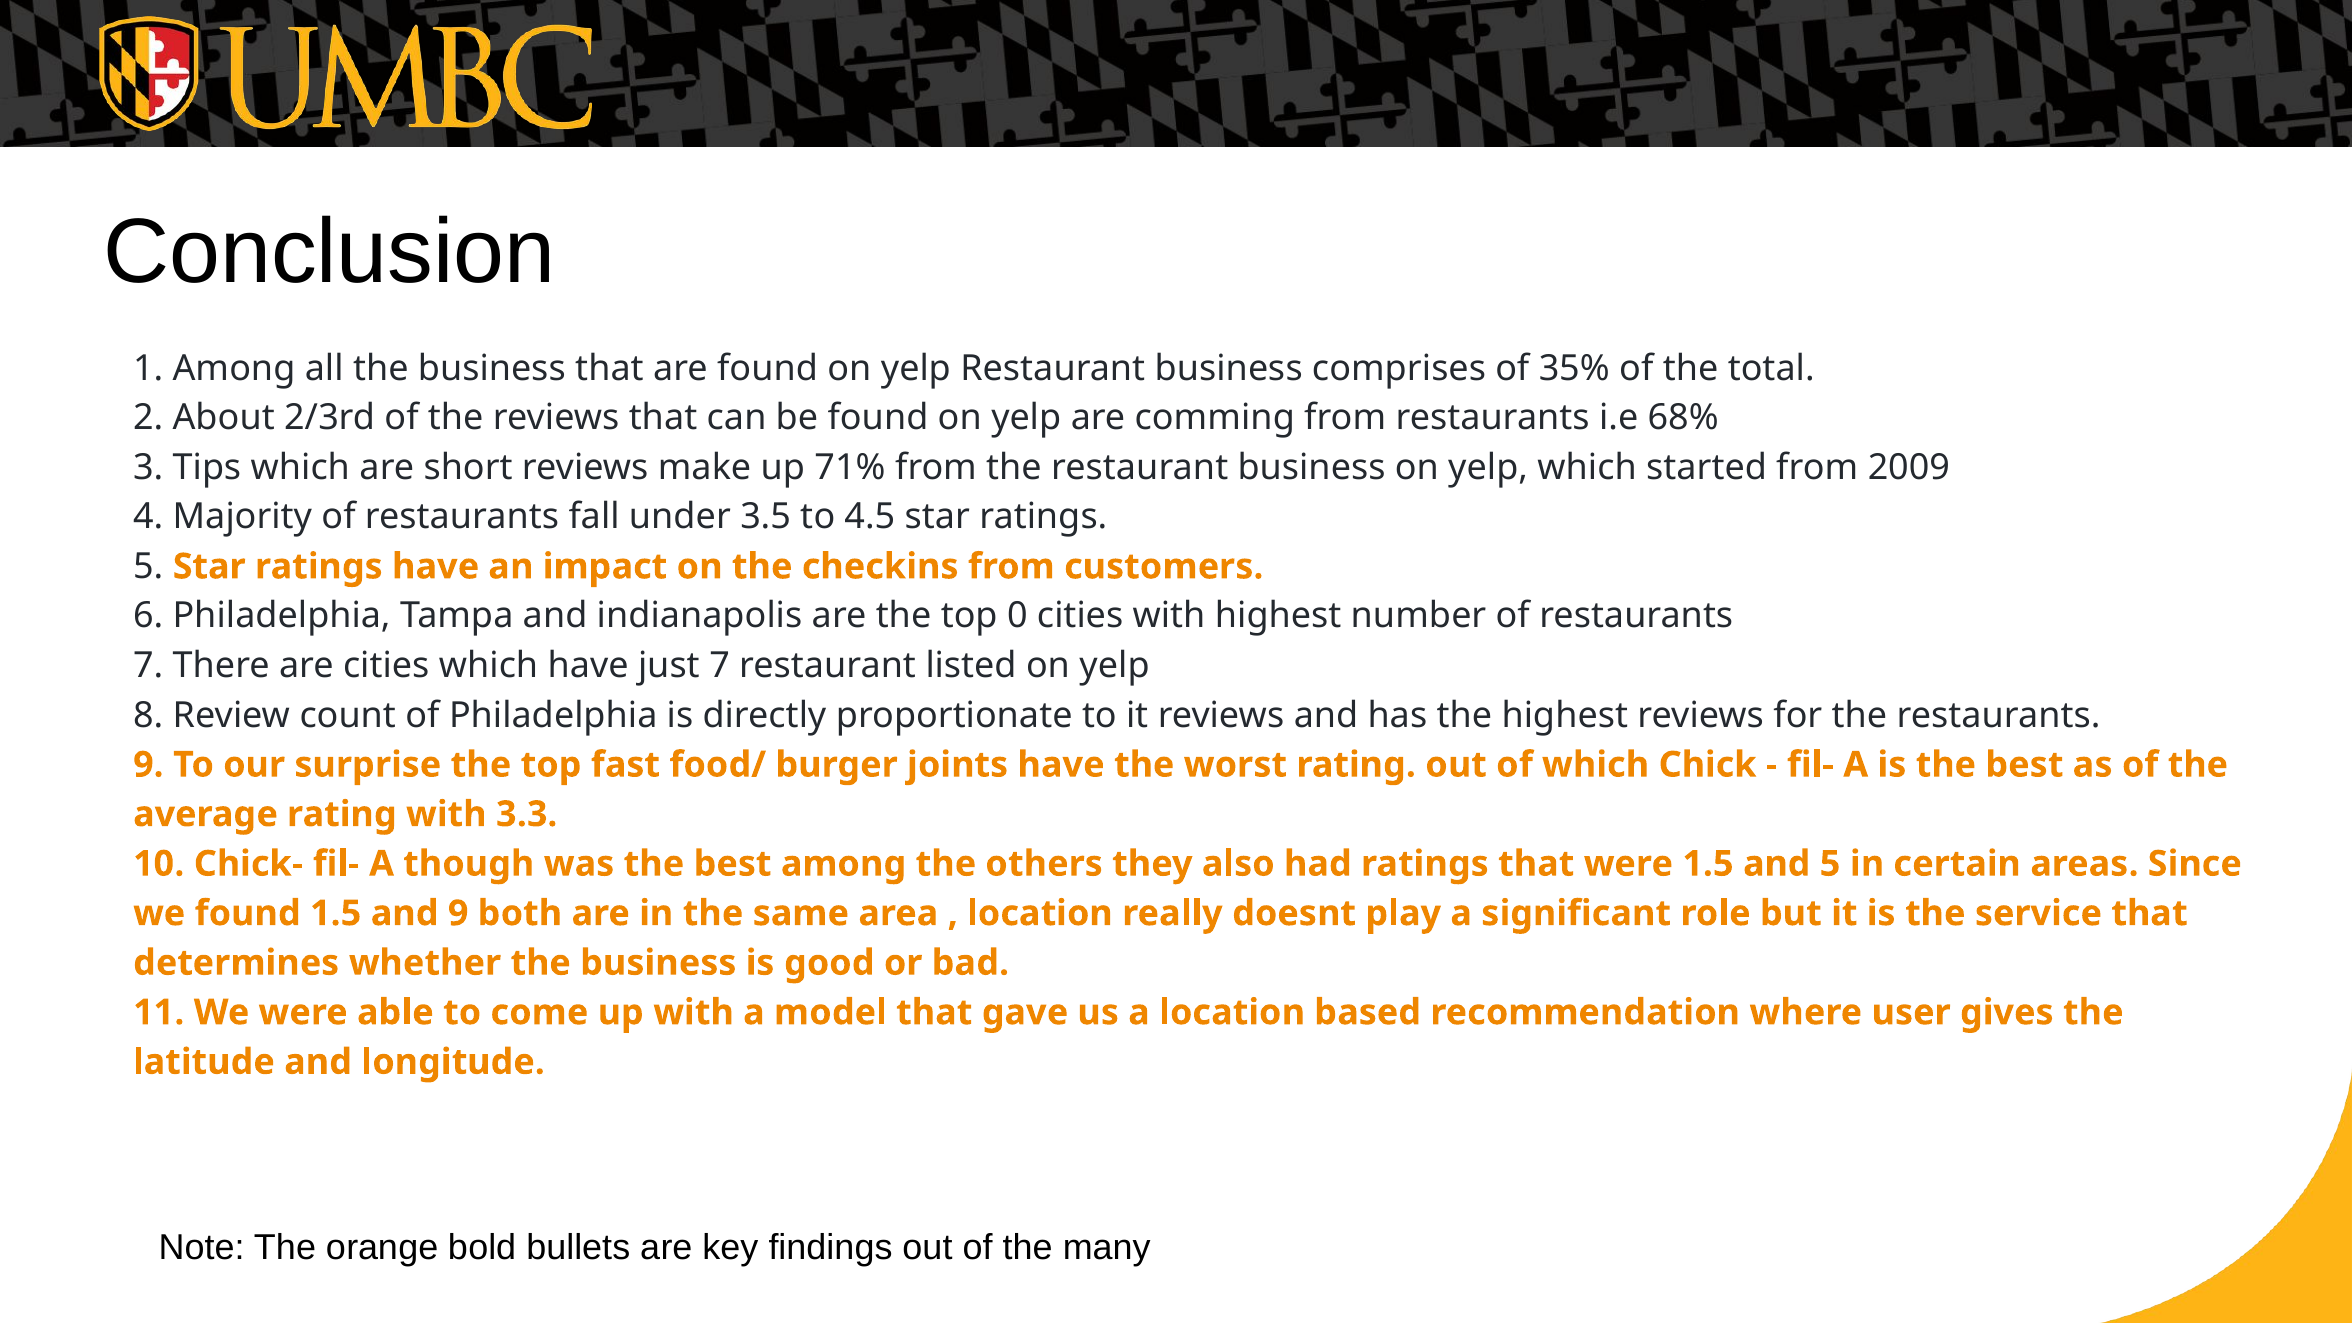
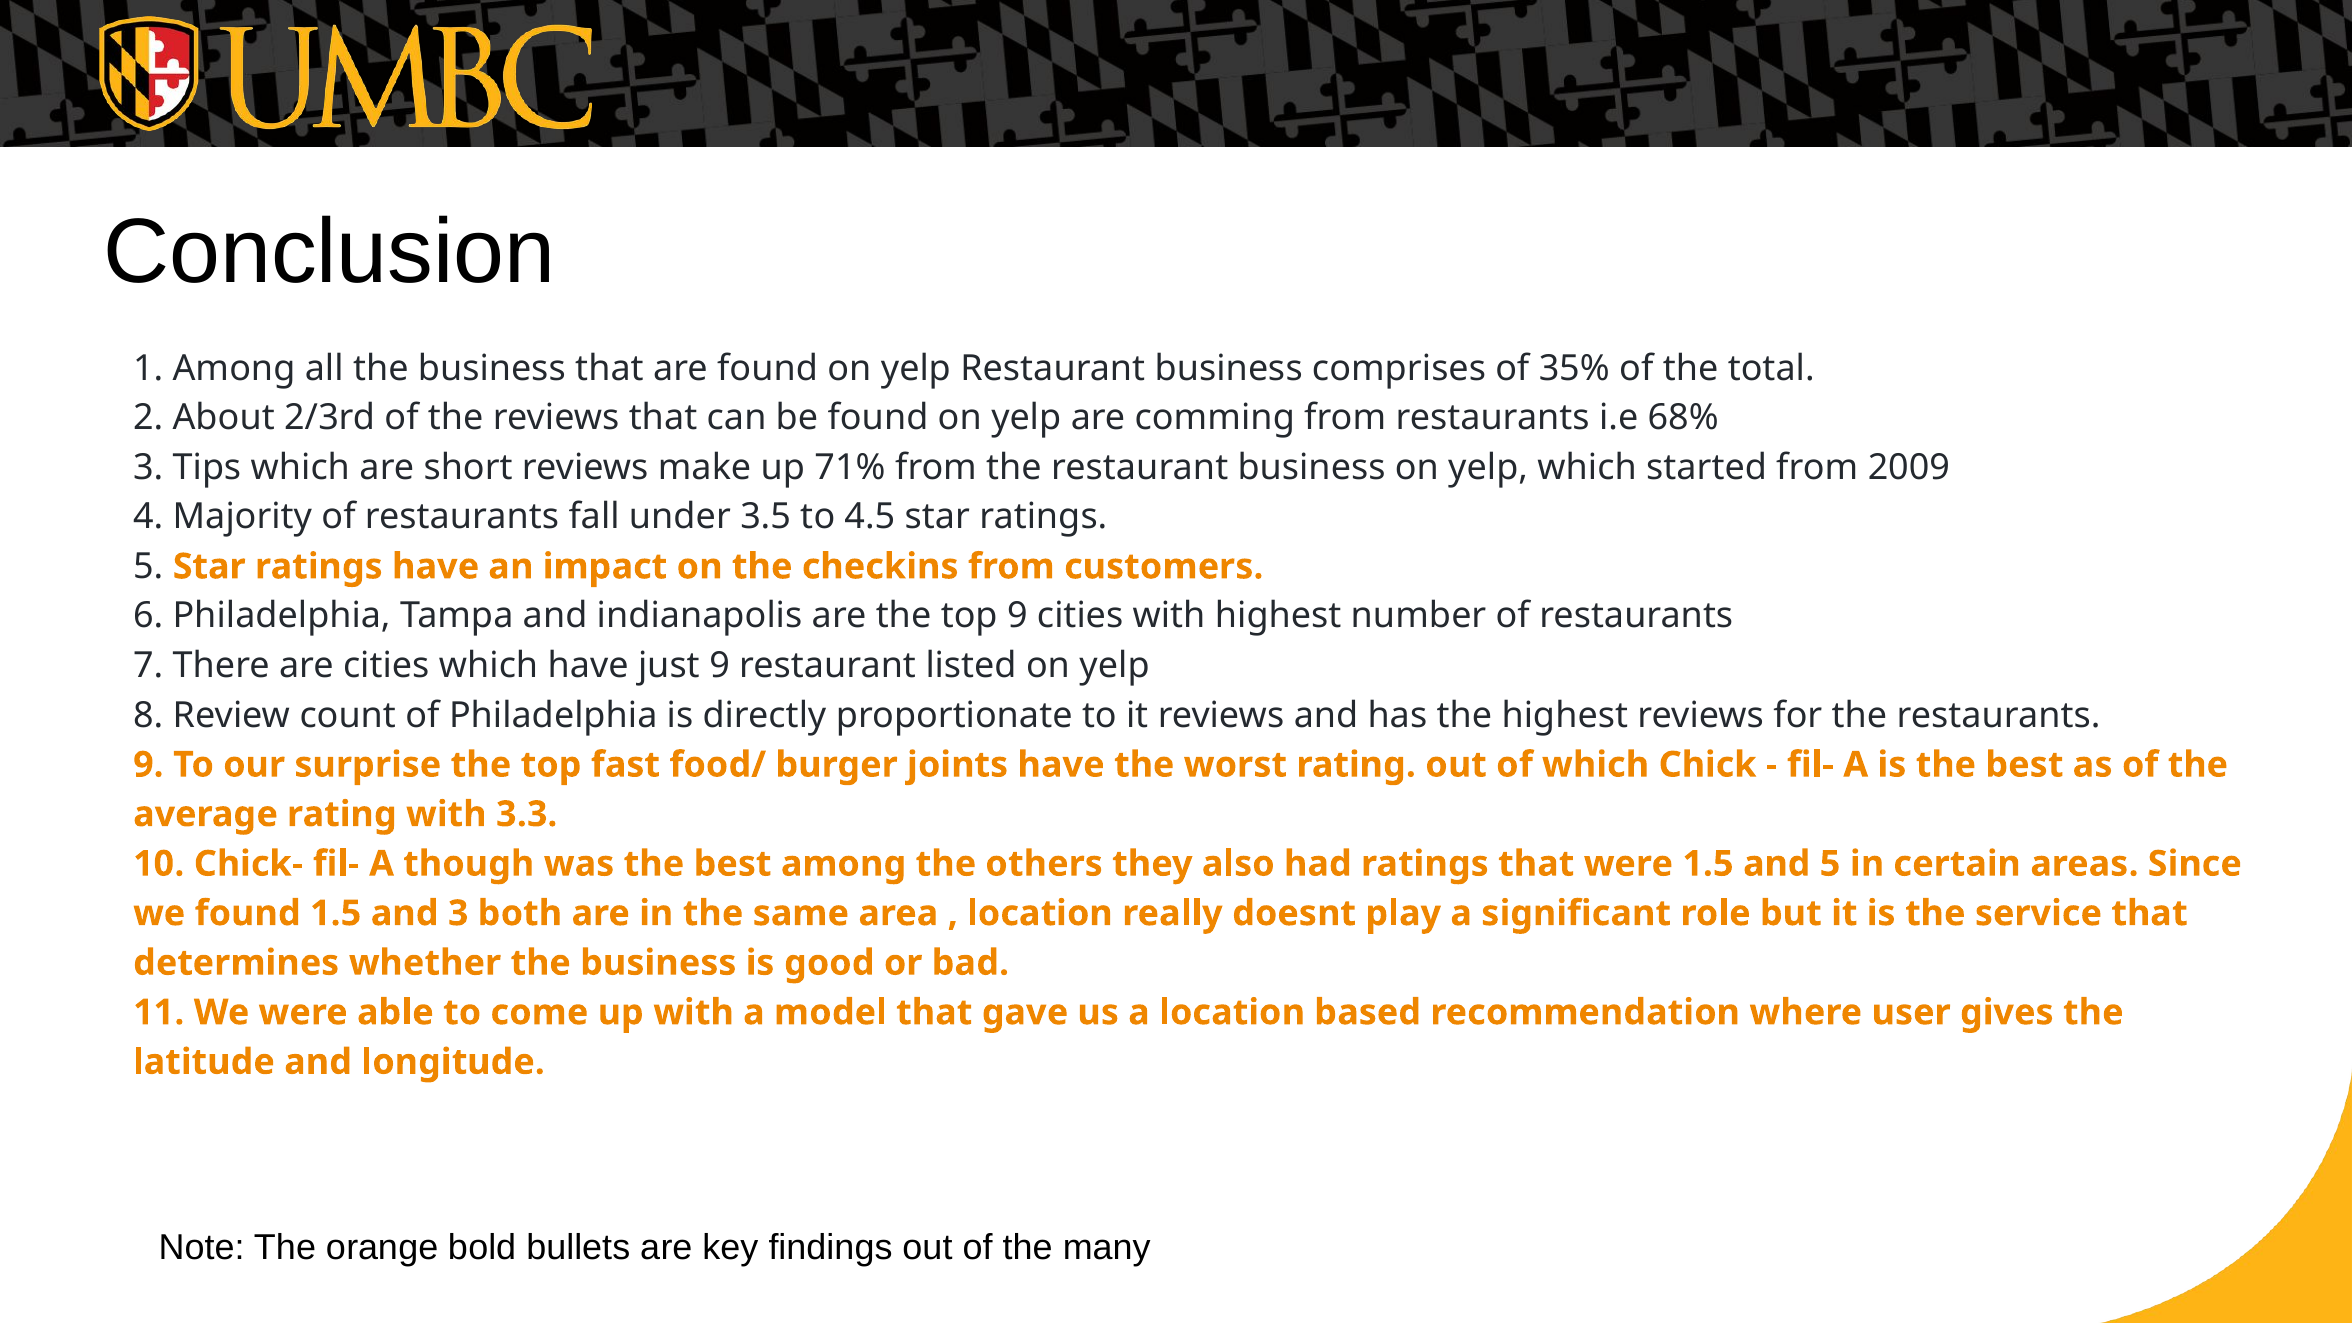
top 0: 0 -> 9 (1017, 616)
just 7: 7 -> 9 (720, 666)
and 9: 9 -> 3 (458, 913)
